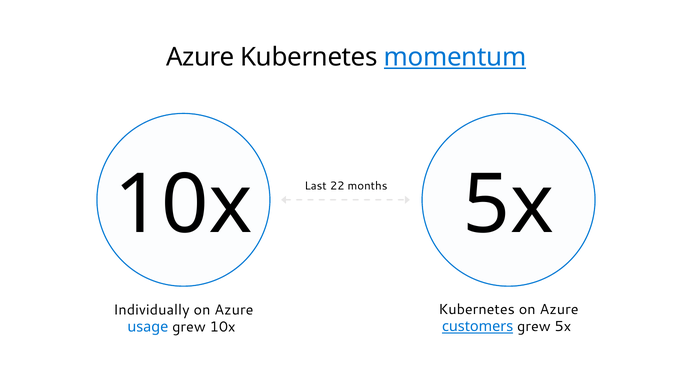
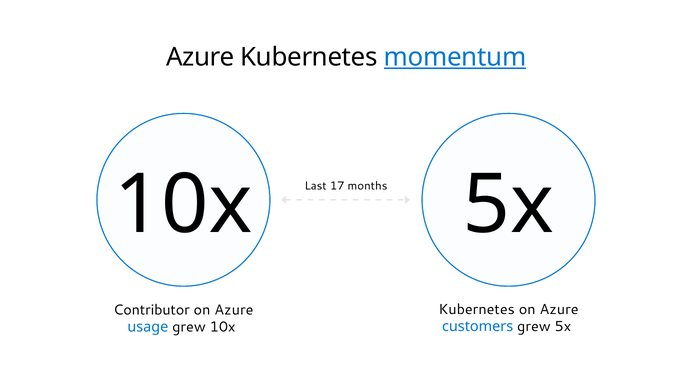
22: 22 -> 17 (337, 186)
Individually: Individually -> Contributor (152, 310)
customers underline: present -> none (478, 327)
